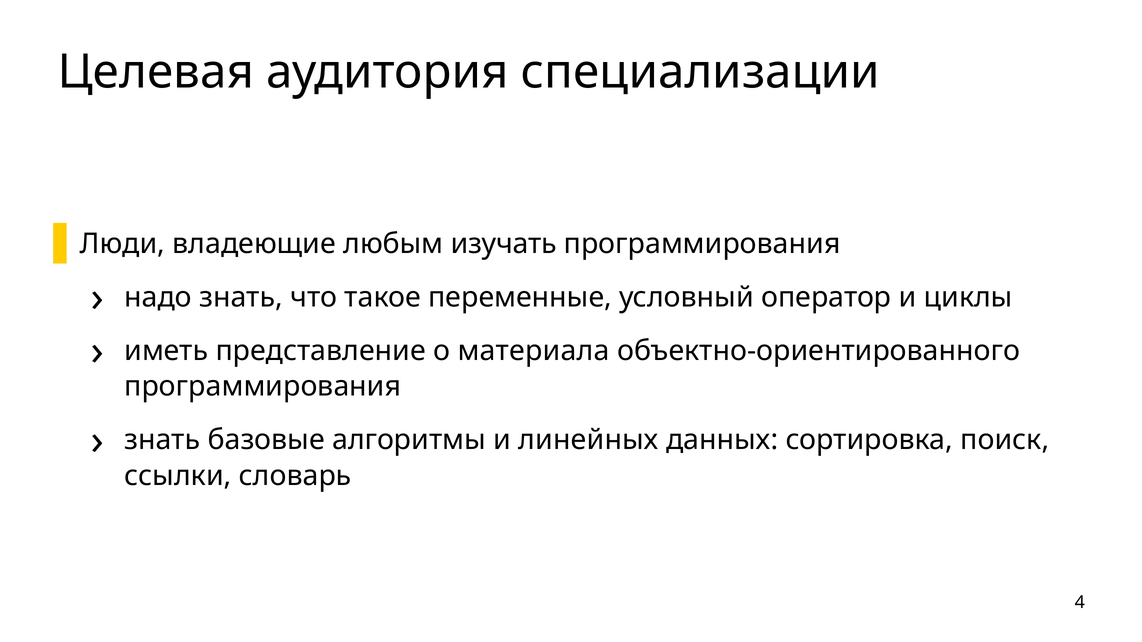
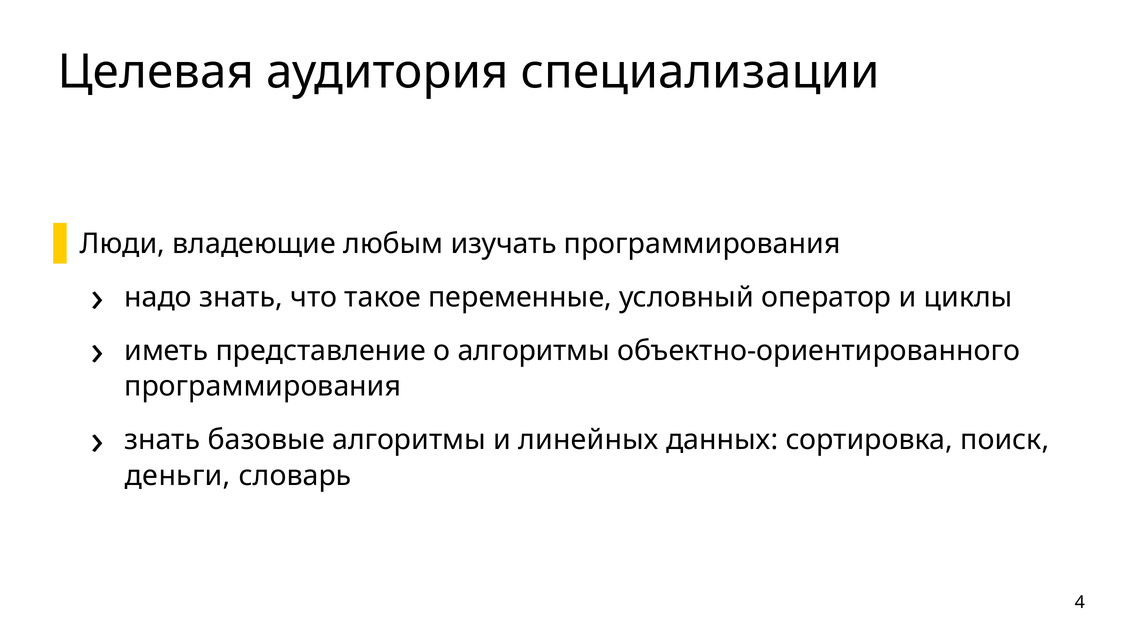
о материала: материала -> алгоритмы (534, 351)
ссылки: ссылки -> деньги (178, 476)
